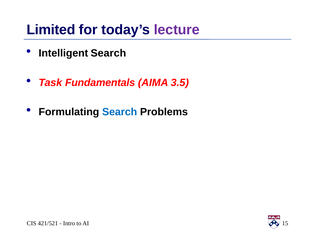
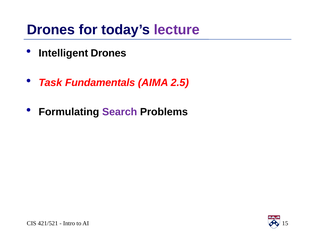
Limited: Limited -> Drones (51, 30)
Intelligent Search: Search -> Drones (108, 53)
3.5: 3.5 -> 2.5 (180, 83)
Search colour: blue -> purple (120, 112)
